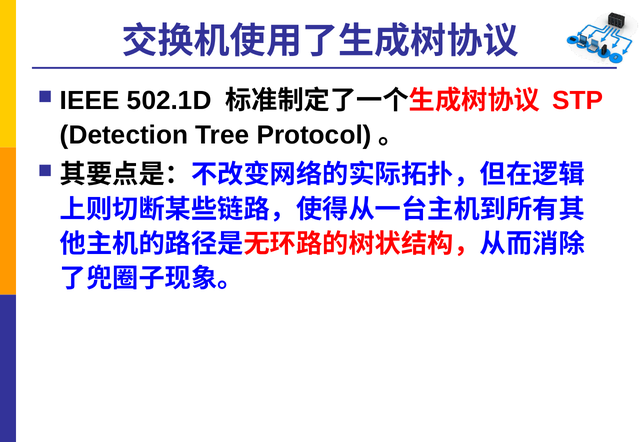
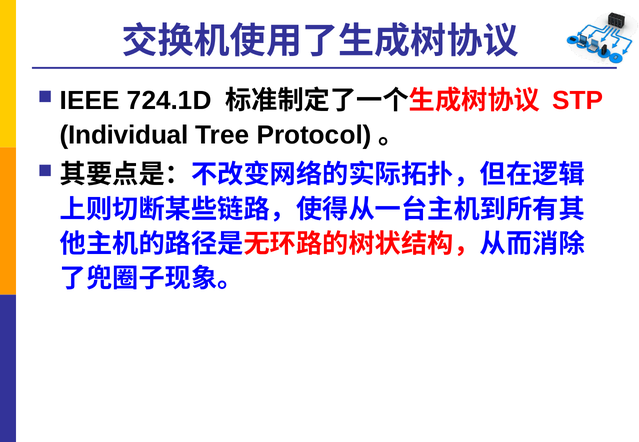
502.1D: 502.1D -> 724.1D (169, 101)
Detection: Detection -> Individual (124, 135)
